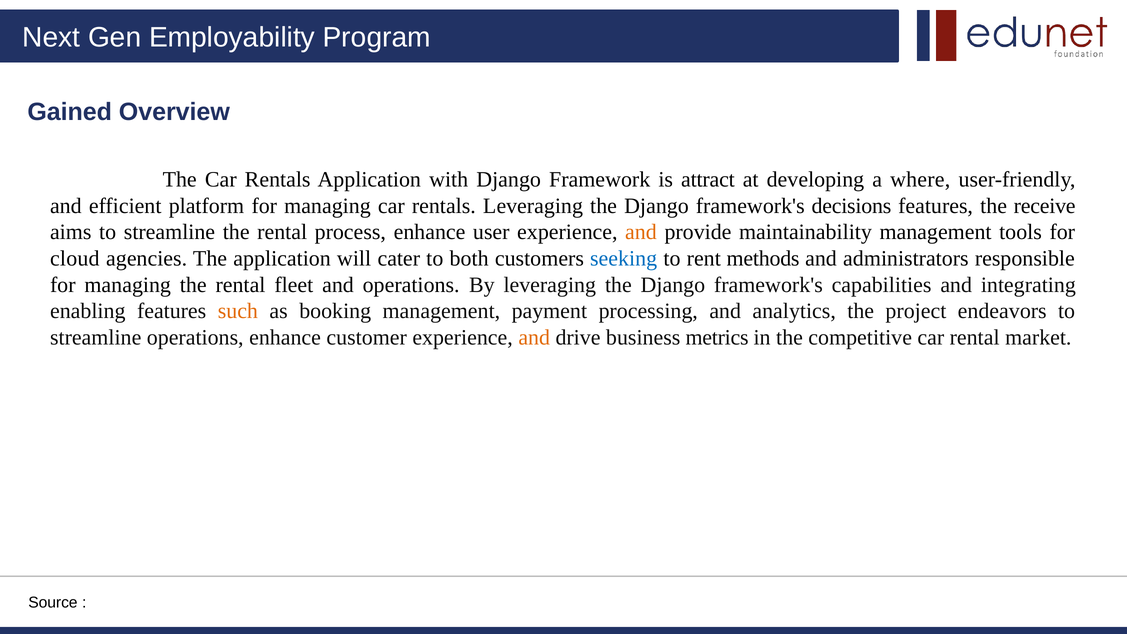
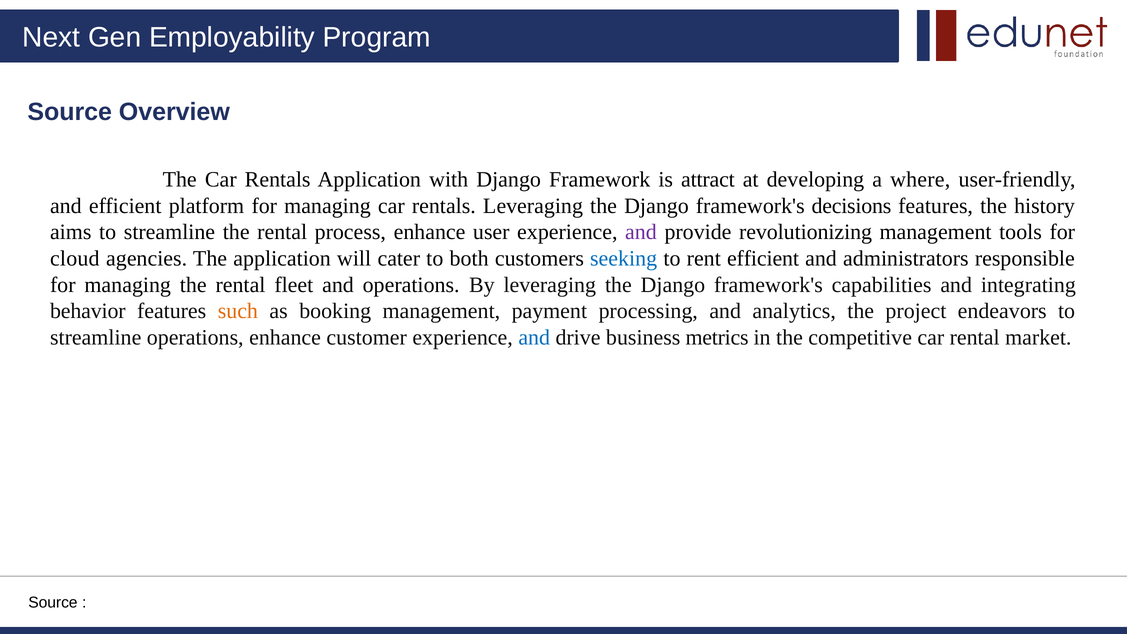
Gained: Gained -> Source (70, 112)
receive: receive -> history (1045, 206)
and colour: orange -> purple (641, 232)
maintainability: maintainability -> revolutionizing (806, 232)
rent methods: methods -> efficient (763, 258)
enabling: enabling -> behavior (88, 311)
and colour: orange -> blue (534, 337)
